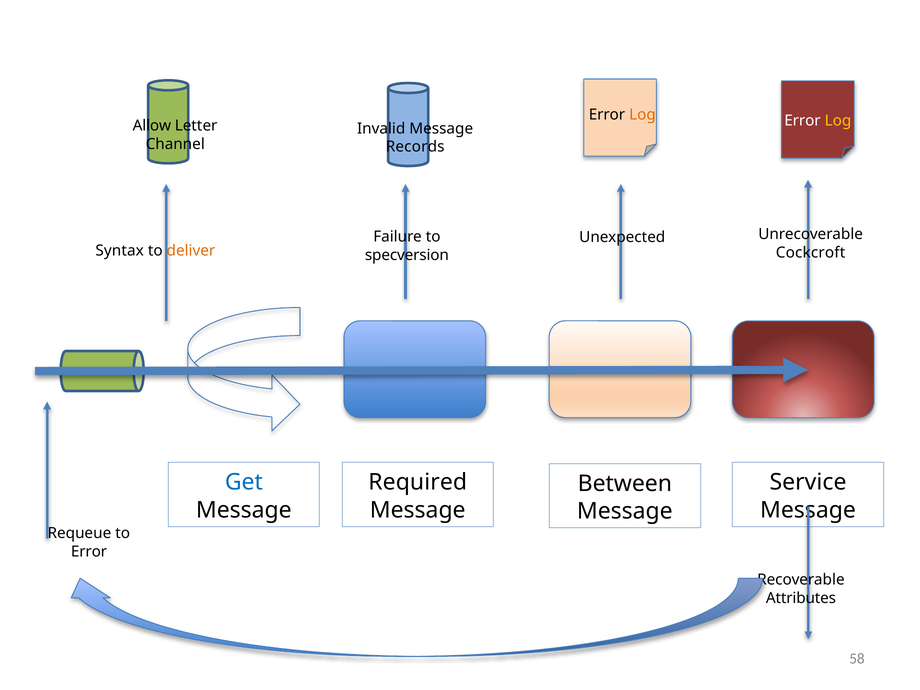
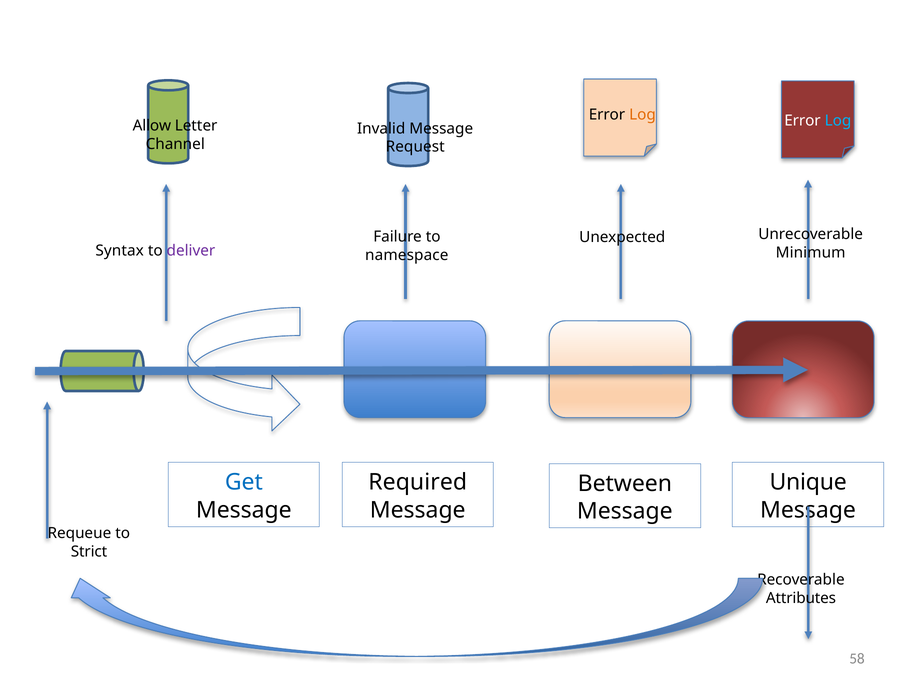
Log colour: yellow -> light blue (838, 121)
Records: Records -> Request (415, 147)
deliver colour: orange -> purple (191, 251)
Cockcroft: Cockcroft -> Minimum (811, 253)
specversion: specversion -> namespace (407, 255)
Service: Service -> Unique (808, 482)
Error: Error -> Strict (89, 552)
